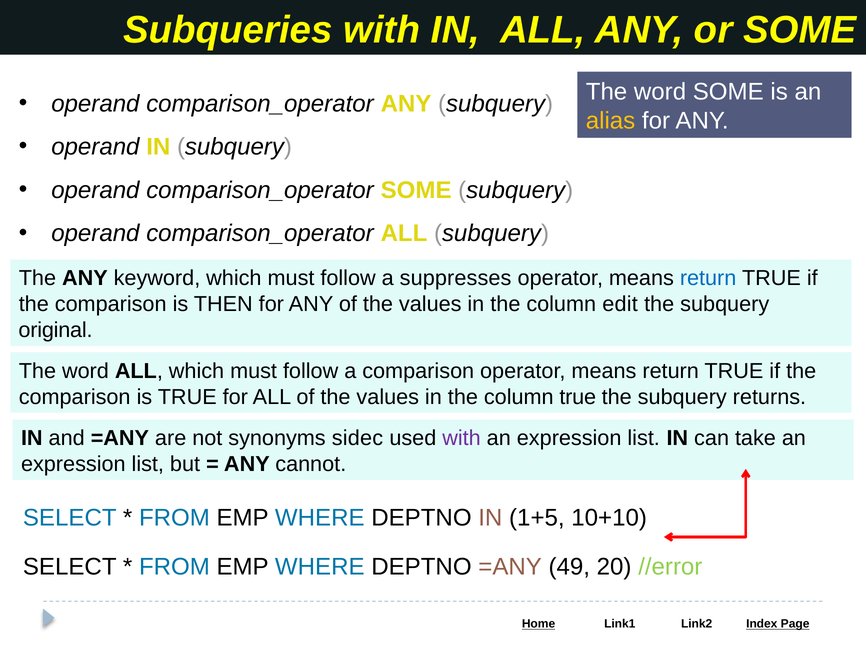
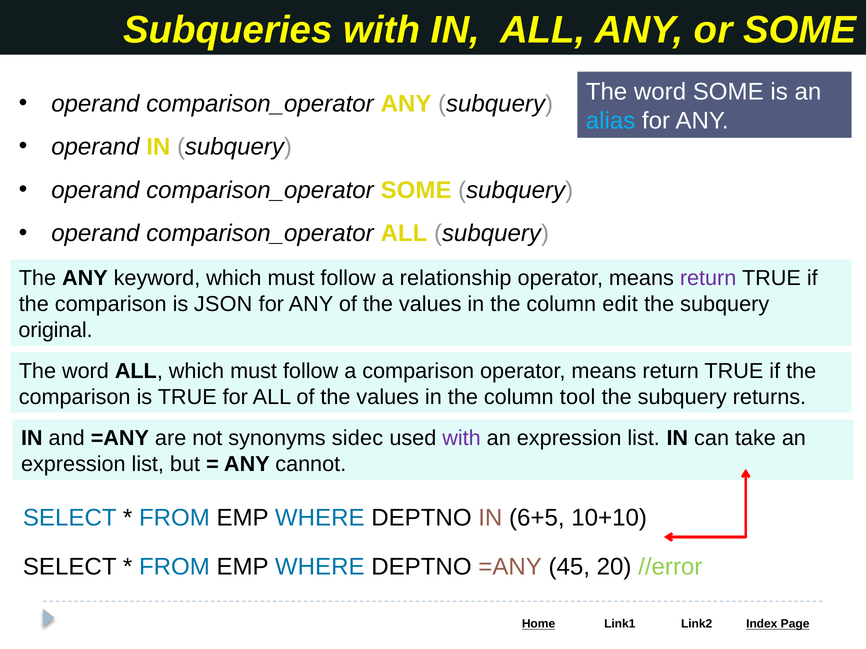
alias colour: yellow -> light blue (611, 121)
suppresses: suppresses -> relationship (456, 279)
return colour: blue -> purple (708, 279)
THEN: THEN -> JSON (223, 305)
column true: true -> tool (578, 397)
1+5: 1+5 -> 6+5 (537, 518)
49: 49 -> 45 (569, 567)
